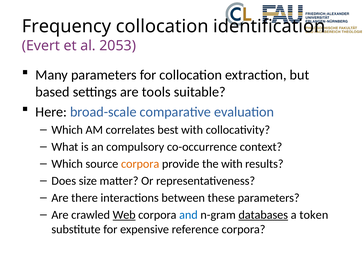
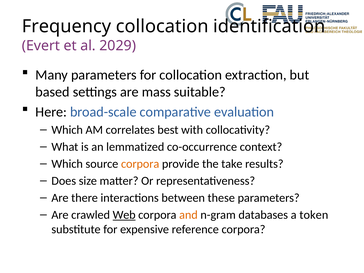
2053: 2053 -> 2029 (118, 46)
tools: tools -> mass (156, 92)
compulsory: compulsory -> lemmatized (135, 147)
the with: with -> take (232, 164)
and colour: blue -> orange (188, 215)
databases underline: present -> none (263, 215)
